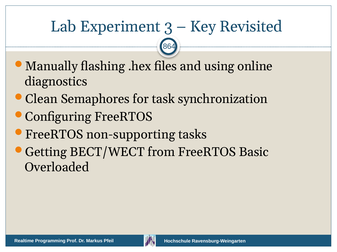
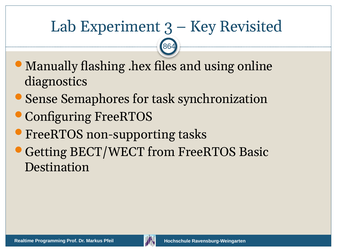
Clean: Clean -> Sense (41, 99)
Overloaded: Overloaded -> Destination (57, 168)
